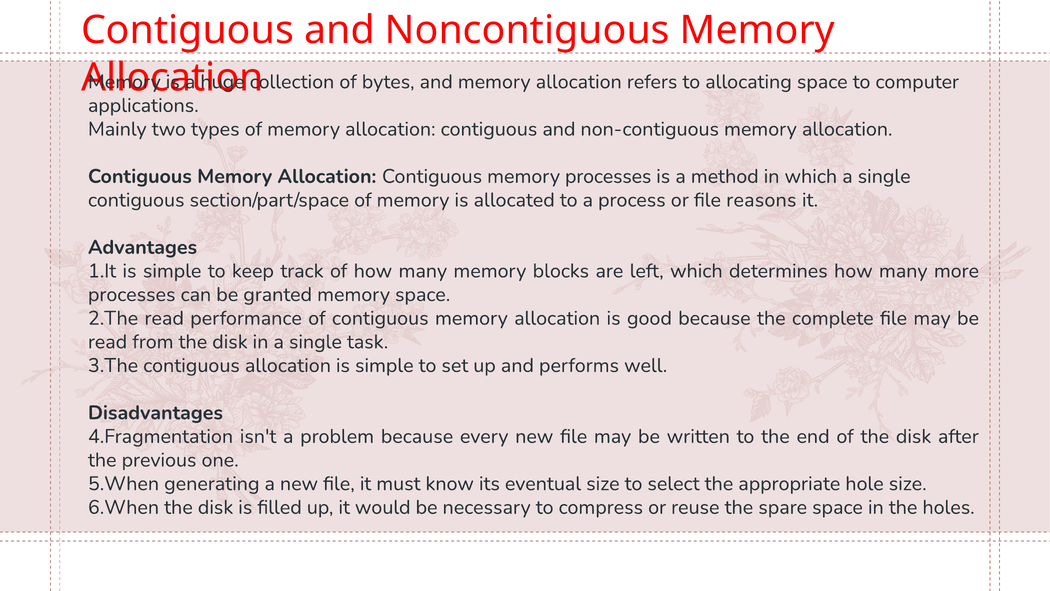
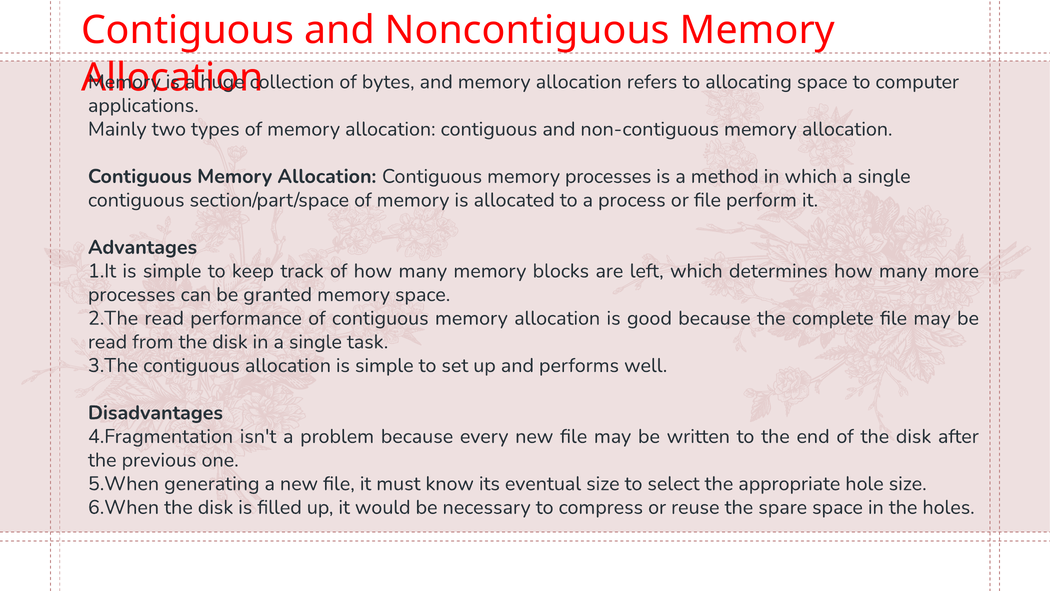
reasons: reasons -> perform (761, 200)
